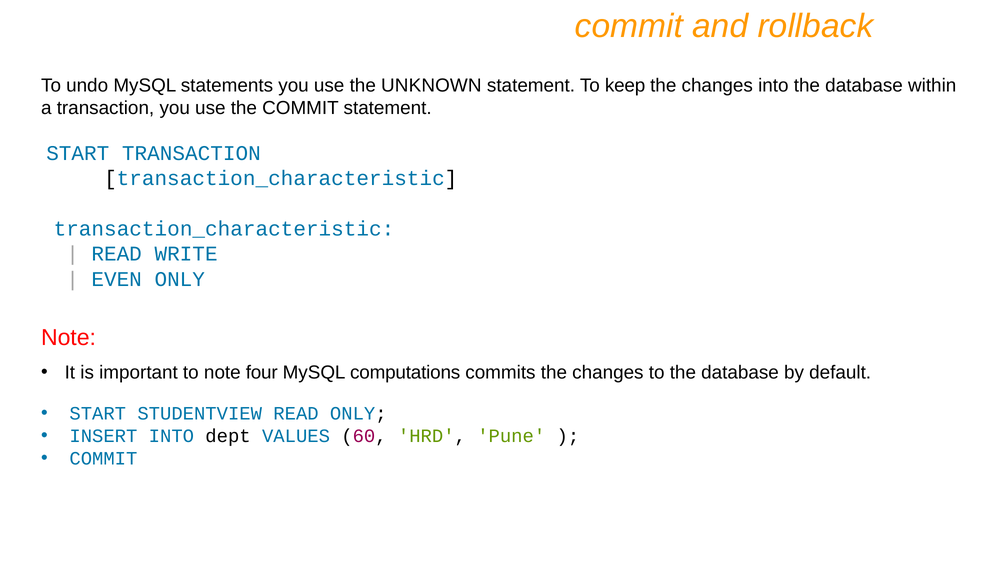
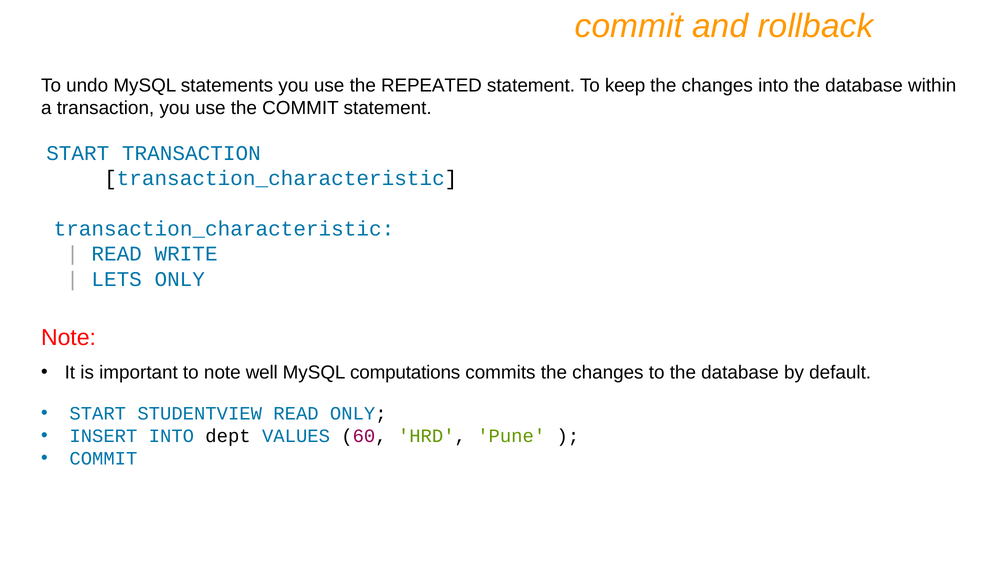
UNKNOWN: UNKNOWN -> REPEATED (431, 86)
EVEN: EVEN -> LETS (117, 279)
four: four -> well (262, 373)
